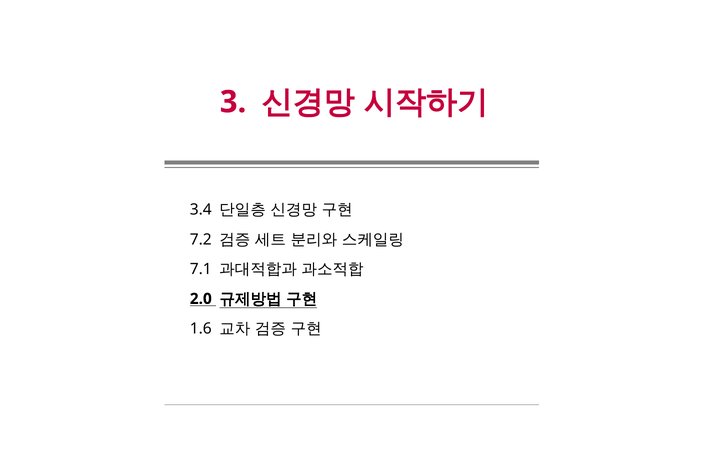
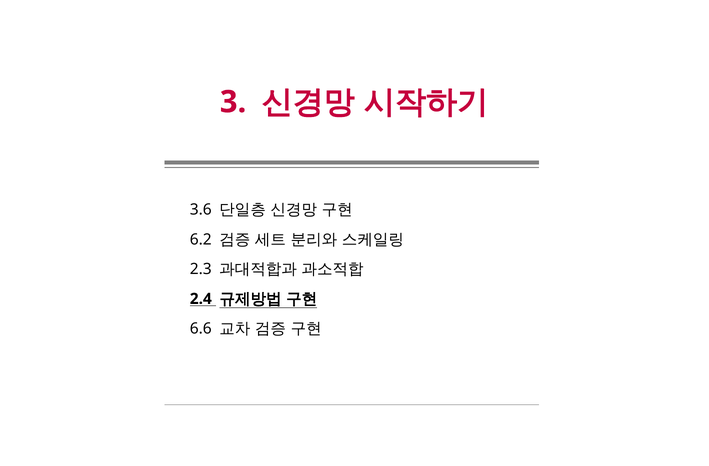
3.4: 3.4 -> 3.6 (201, 210)
7.2: 7.2 -> 6.2 (201, 239)
7.1: 7.1 -> 2.3 (201, 269)
2.0: 2.0 -> 2.4 (201, 299)
1.6: 1.6 -> 6.6 (201, 328)
